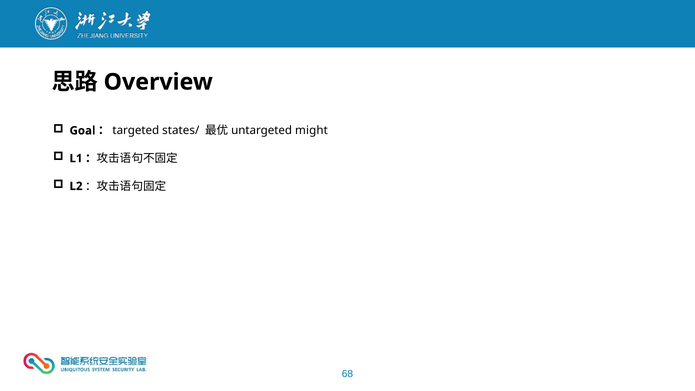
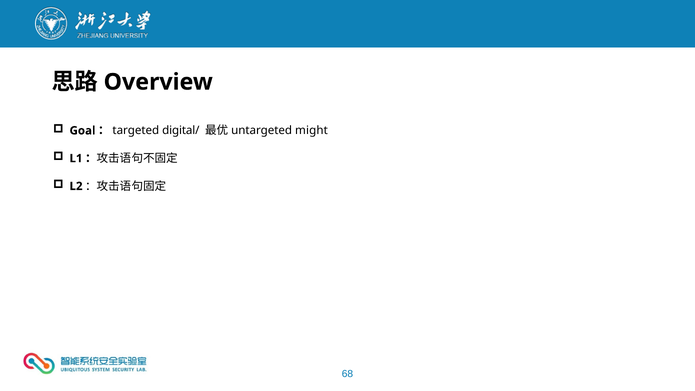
states/: states/ -> digital/ (181, 131)
